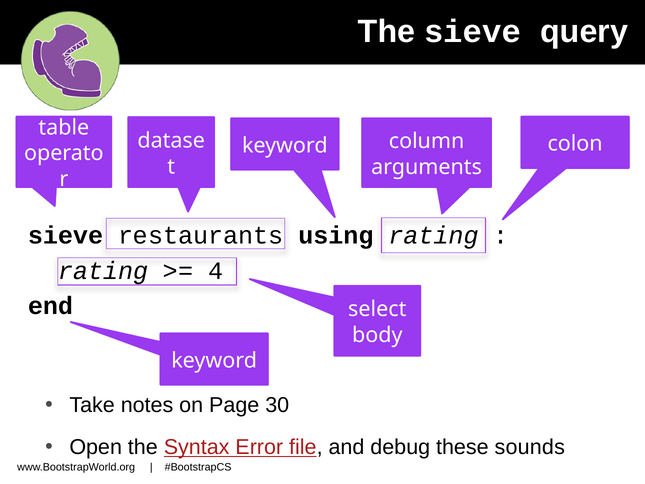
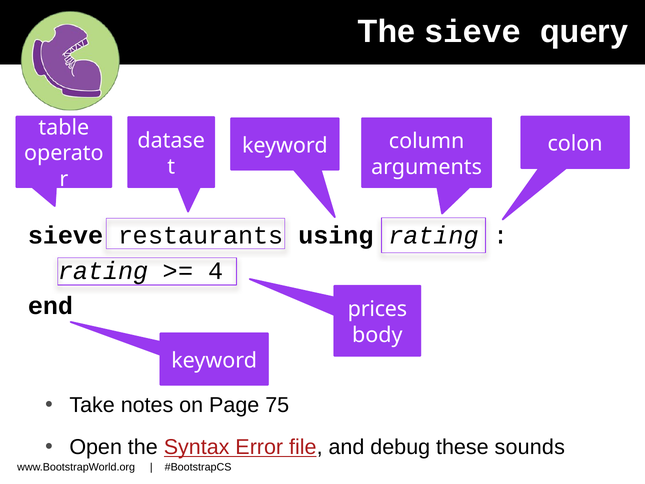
select: select -> prices (377, 309)
30: 30 -> 75 (277, 405)
